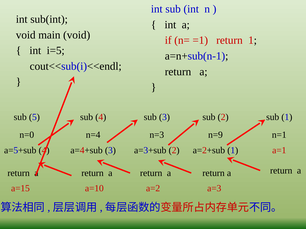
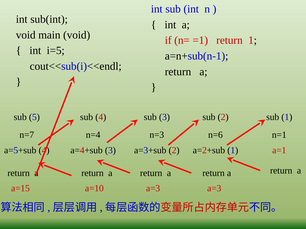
n=0: n=0 -> n=7 (27, 135)
n=9: n=9 -> n=6 (215, 135)
a=2: a=2 -> a=3 (153, 189)
